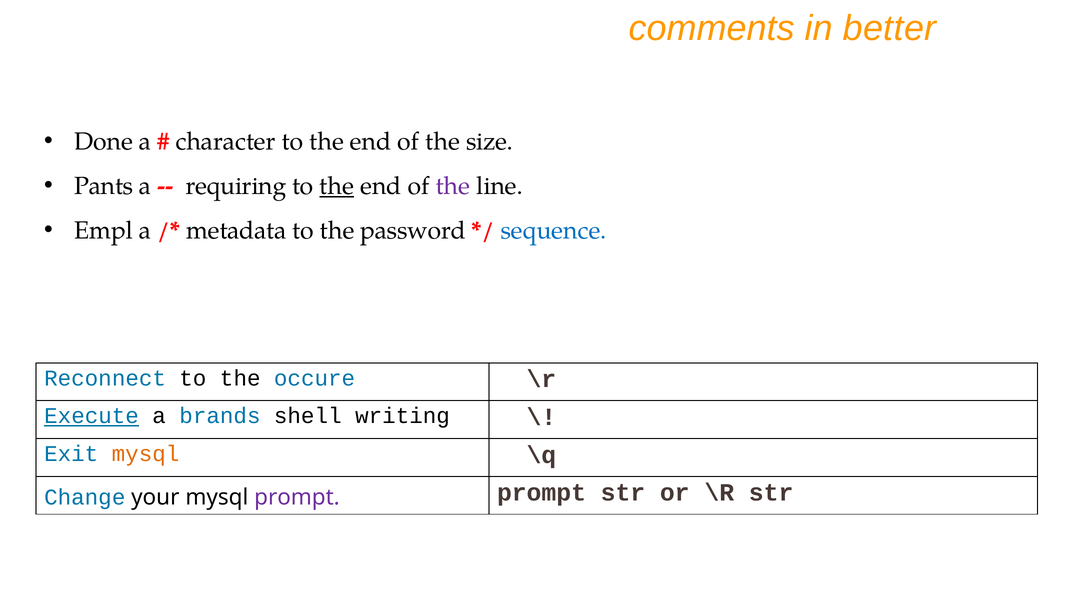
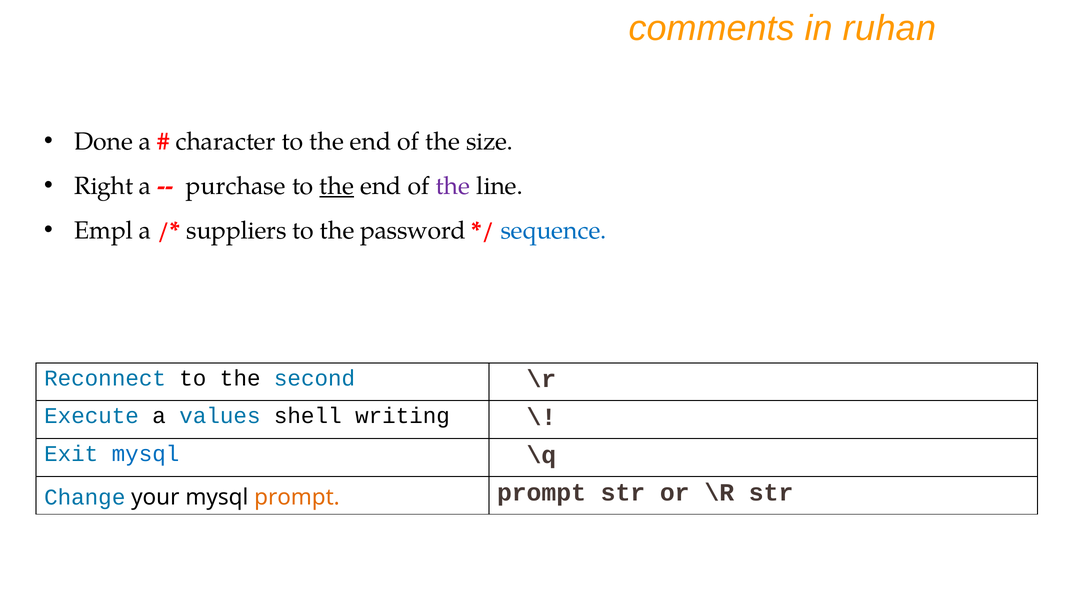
better: better -> ruhan (890, 28)
Pants: Pants -> Right (104, 186)
requiring: requiring -> purchase (236, 186)
metadata: metadata -> suppliers (236, 230)
occure: occure -> second (315, 378)
Execute underline: present -> none (92, 416)
brands: brands -> values (220, 416)
mysql colour: orange -> blue (146, 454)
prompt colour: purple -> orange (297, 497)
